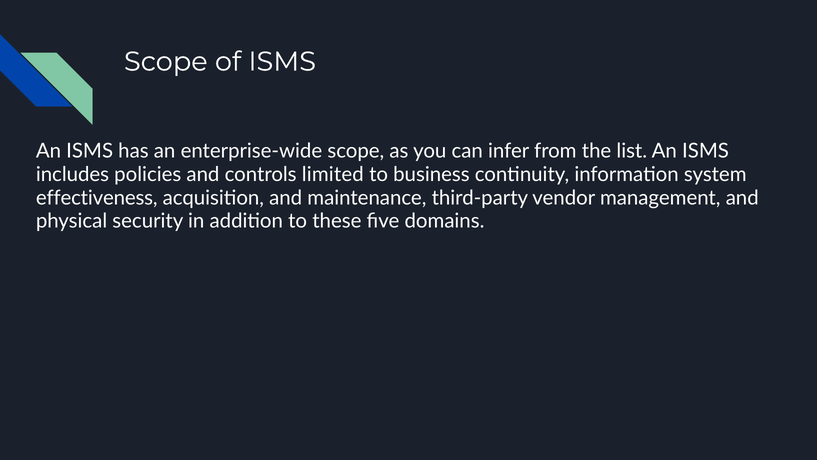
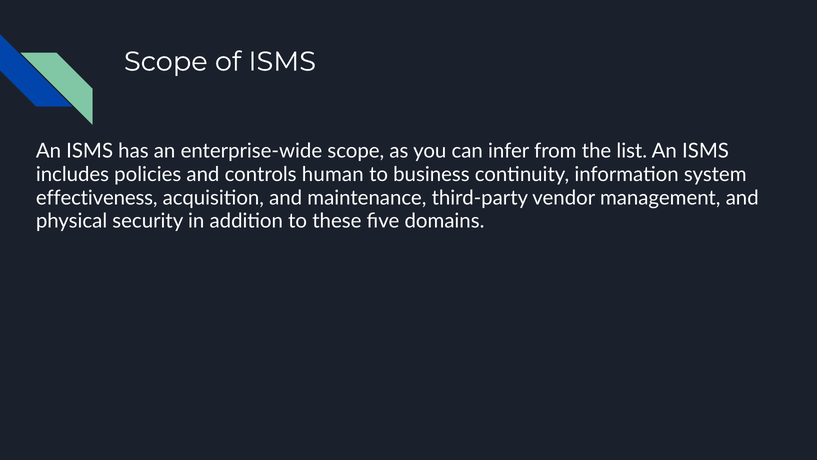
limited: limited -> human (333, 174)
